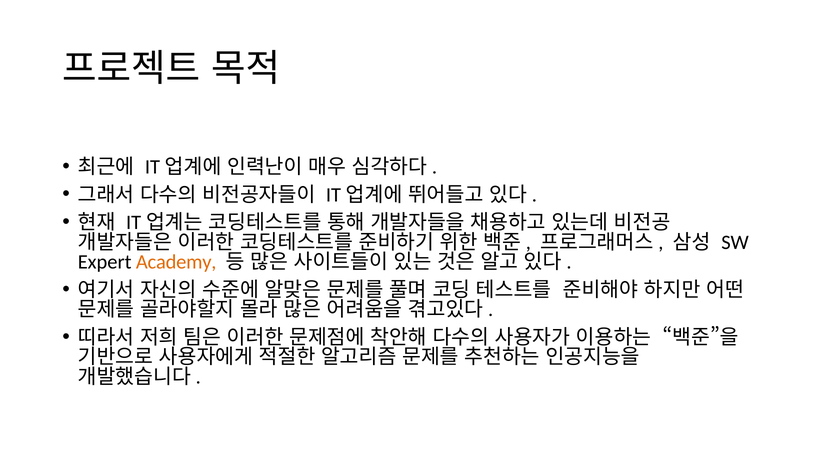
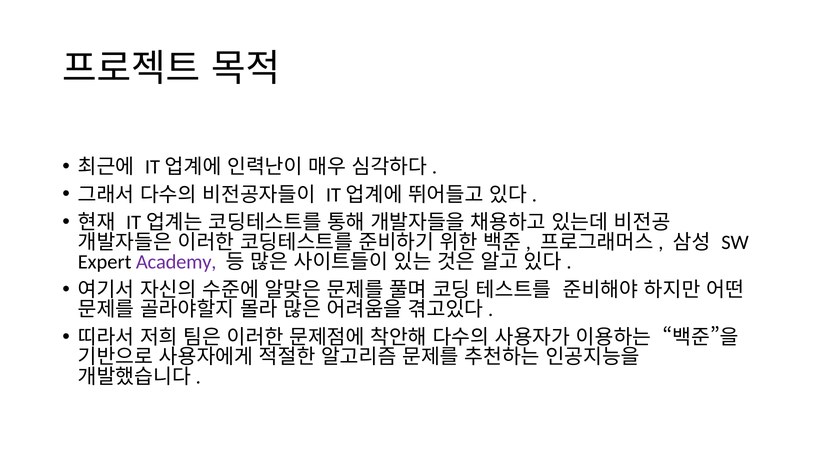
Academy colour: orange -> purple (176, 262)
